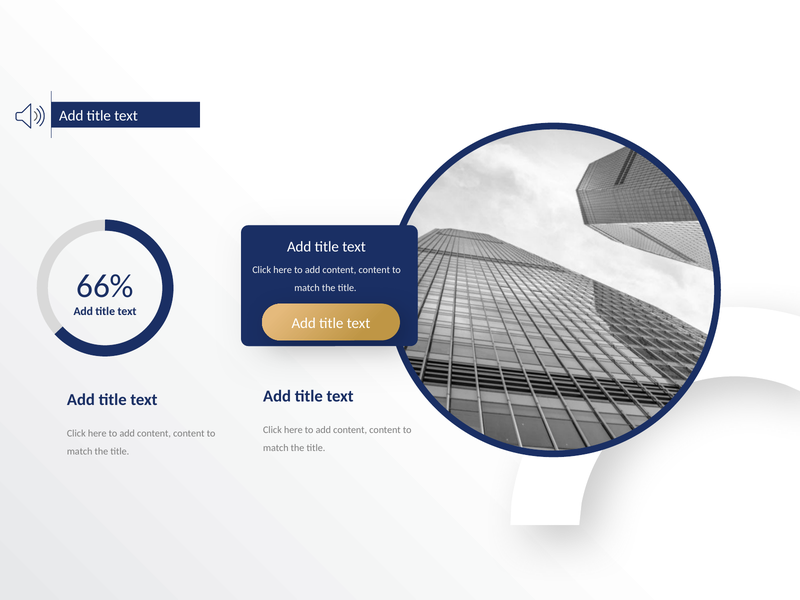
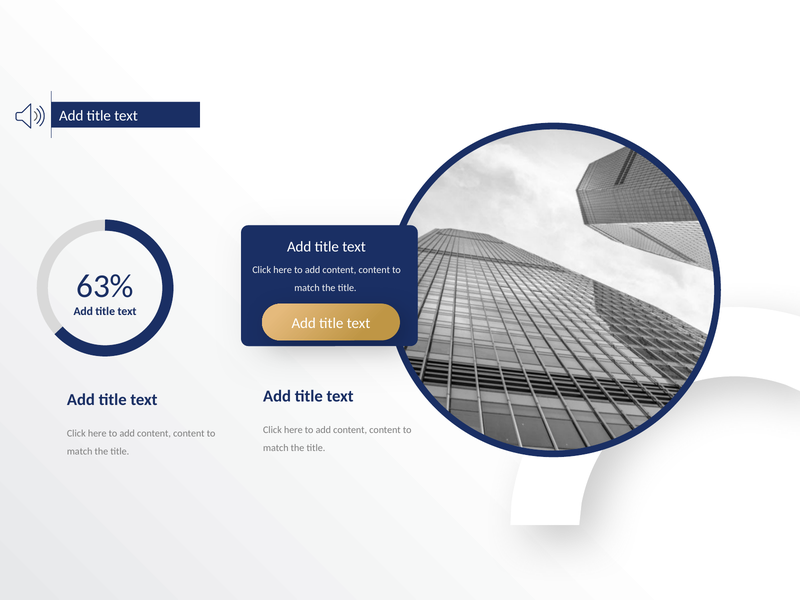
66%: 66% -> 63% (105, 286)
